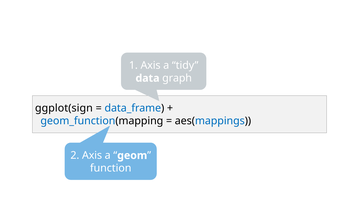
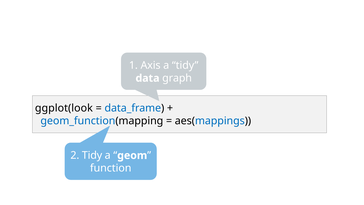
ggplot(sign: ggplot(sign -> ggplot(look (64, 108)
2 Axis: Axis -> Tidy (92, 155)
